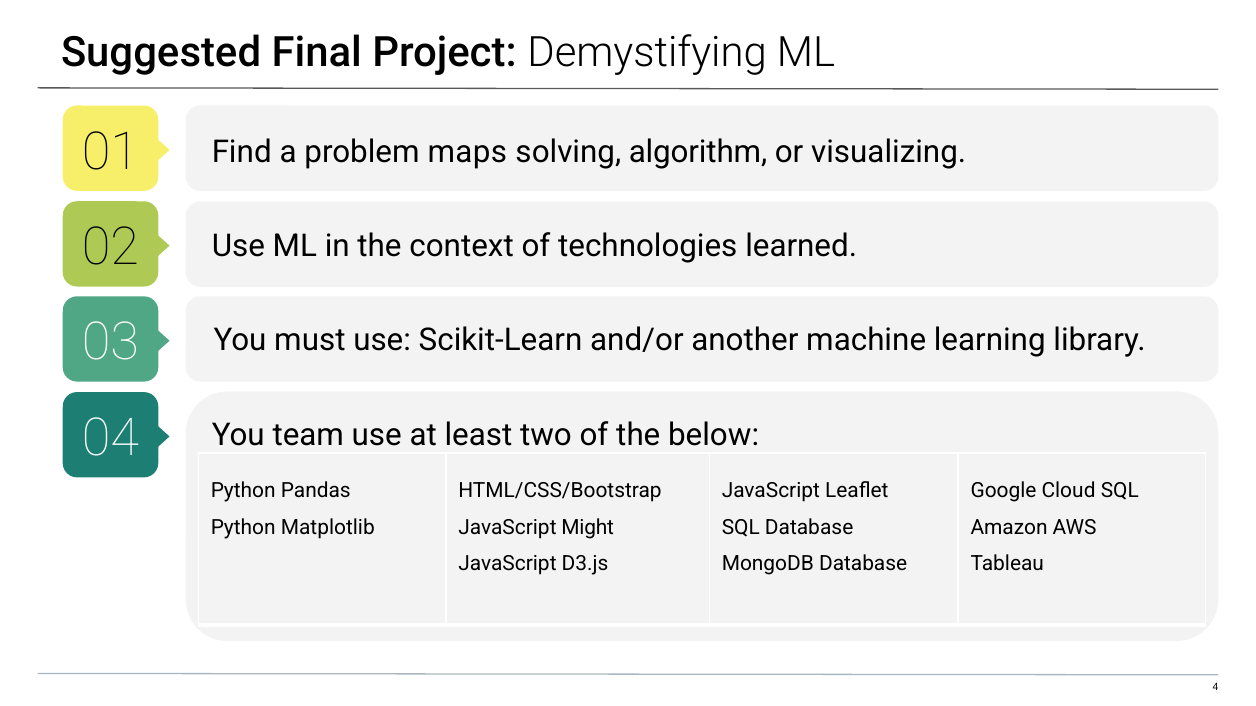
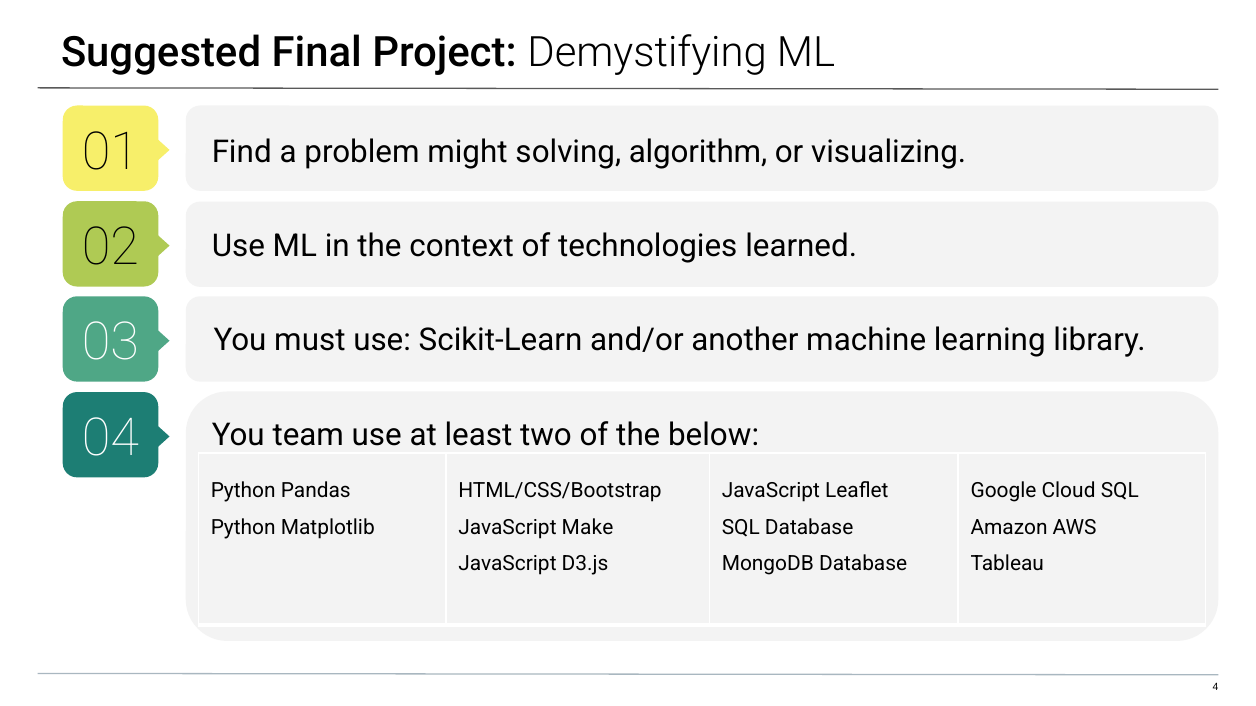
maps: maps -> might (467, 152)
Might: Might -> Make (588, 528)
